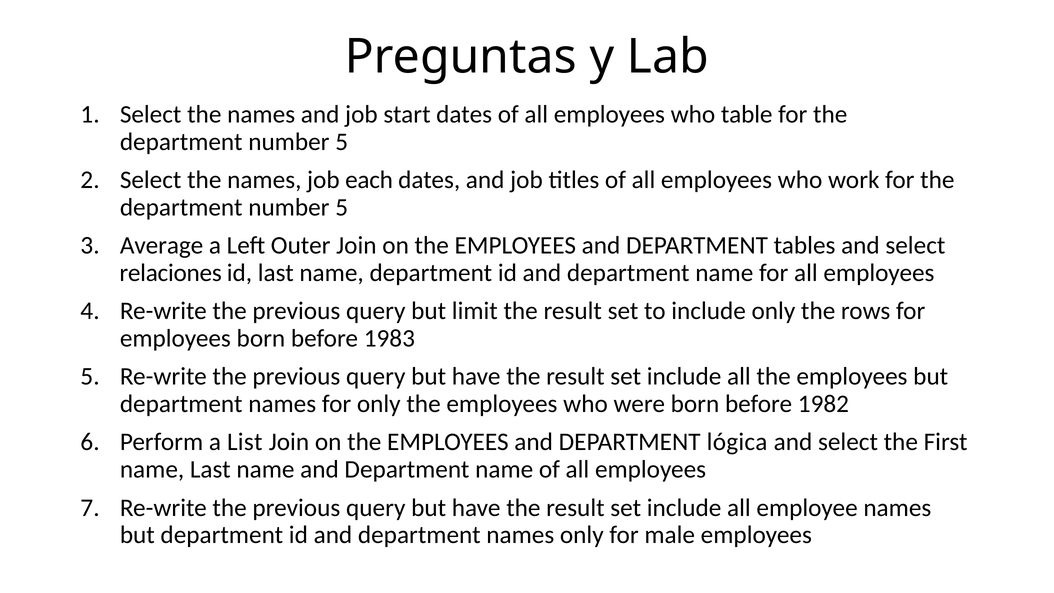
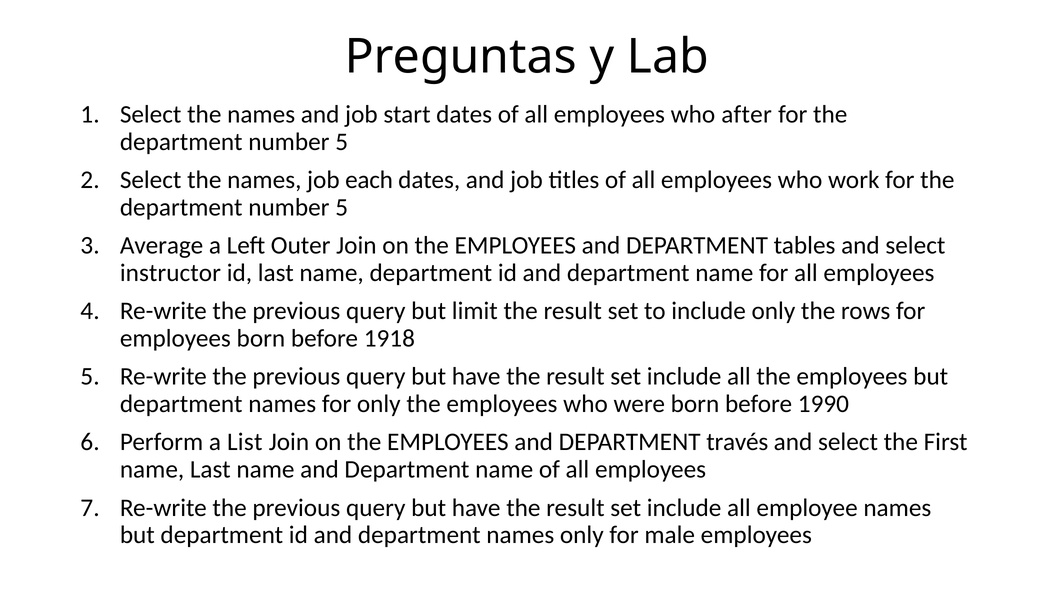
table: table -> after (747, 115)
relaciones: relaciones -> instructor (170, 273)
1983: 1983 -> 1918 (389, 338)
1982: 1982 -> 1990 (823, 404)
lógica: lógica -> través (737, 442)
